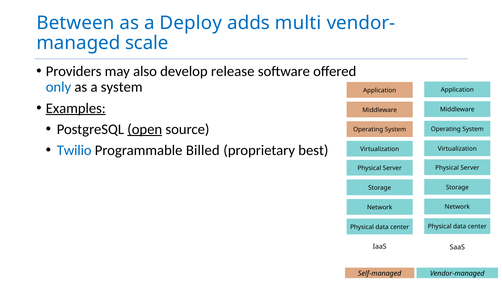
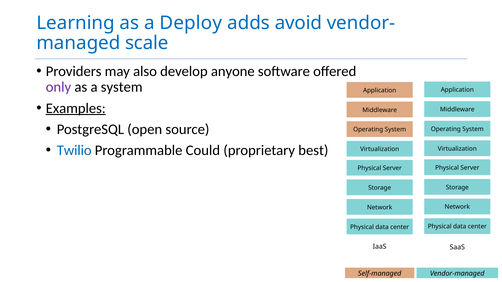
Between: Between -> Learning (76, 23)
multi: multi -> avoid (298, 23)
release: release -> anyone (233, 71)
only colour: blue -> purple (58, 87)
open underline: present -> none (145, 129)
Billed: Billed -> Could (203, 150)
